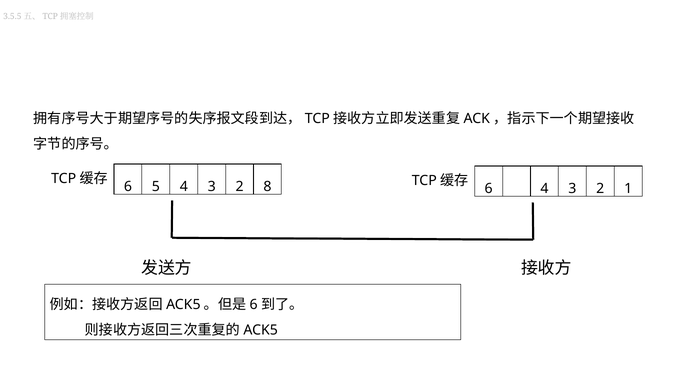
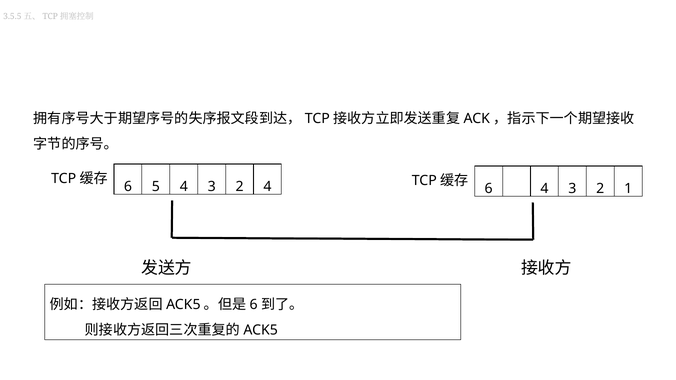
2 8: 8 -> 4 (268, 187)
